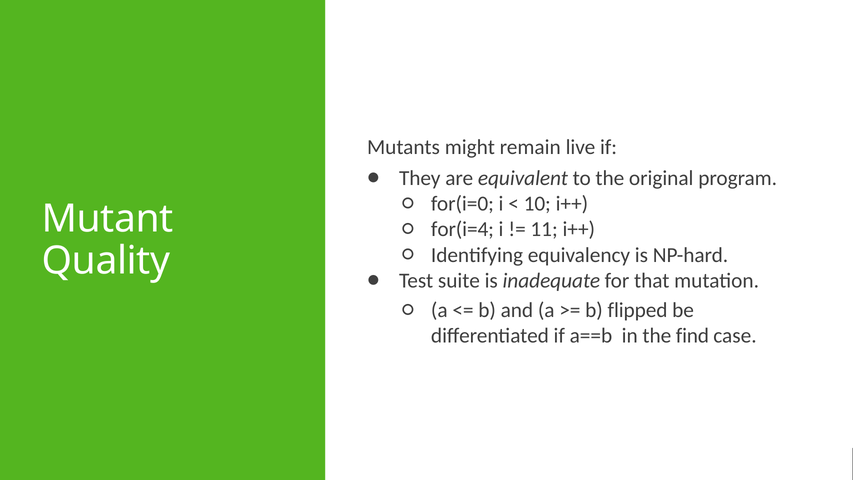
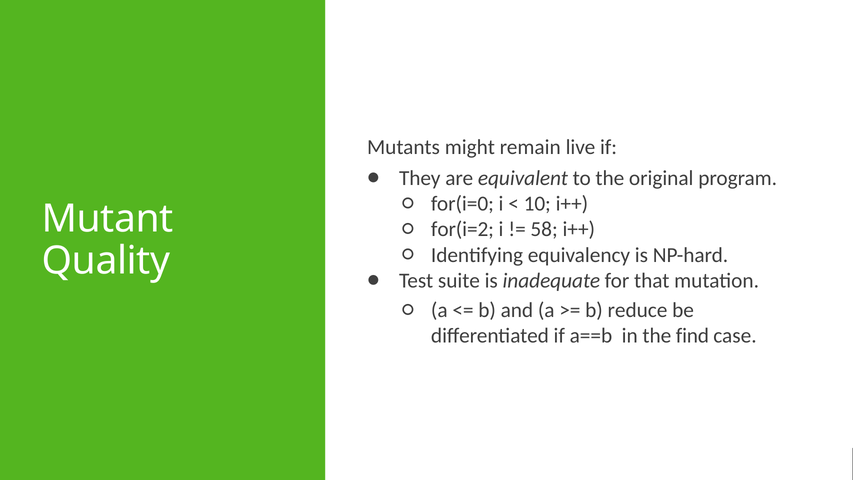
for(i=4: for(i=4 -> for(i=2 (462, 229)
11: 11 -> 58 (544, 229)
flipped: flipped -> reduce (638, 310)
